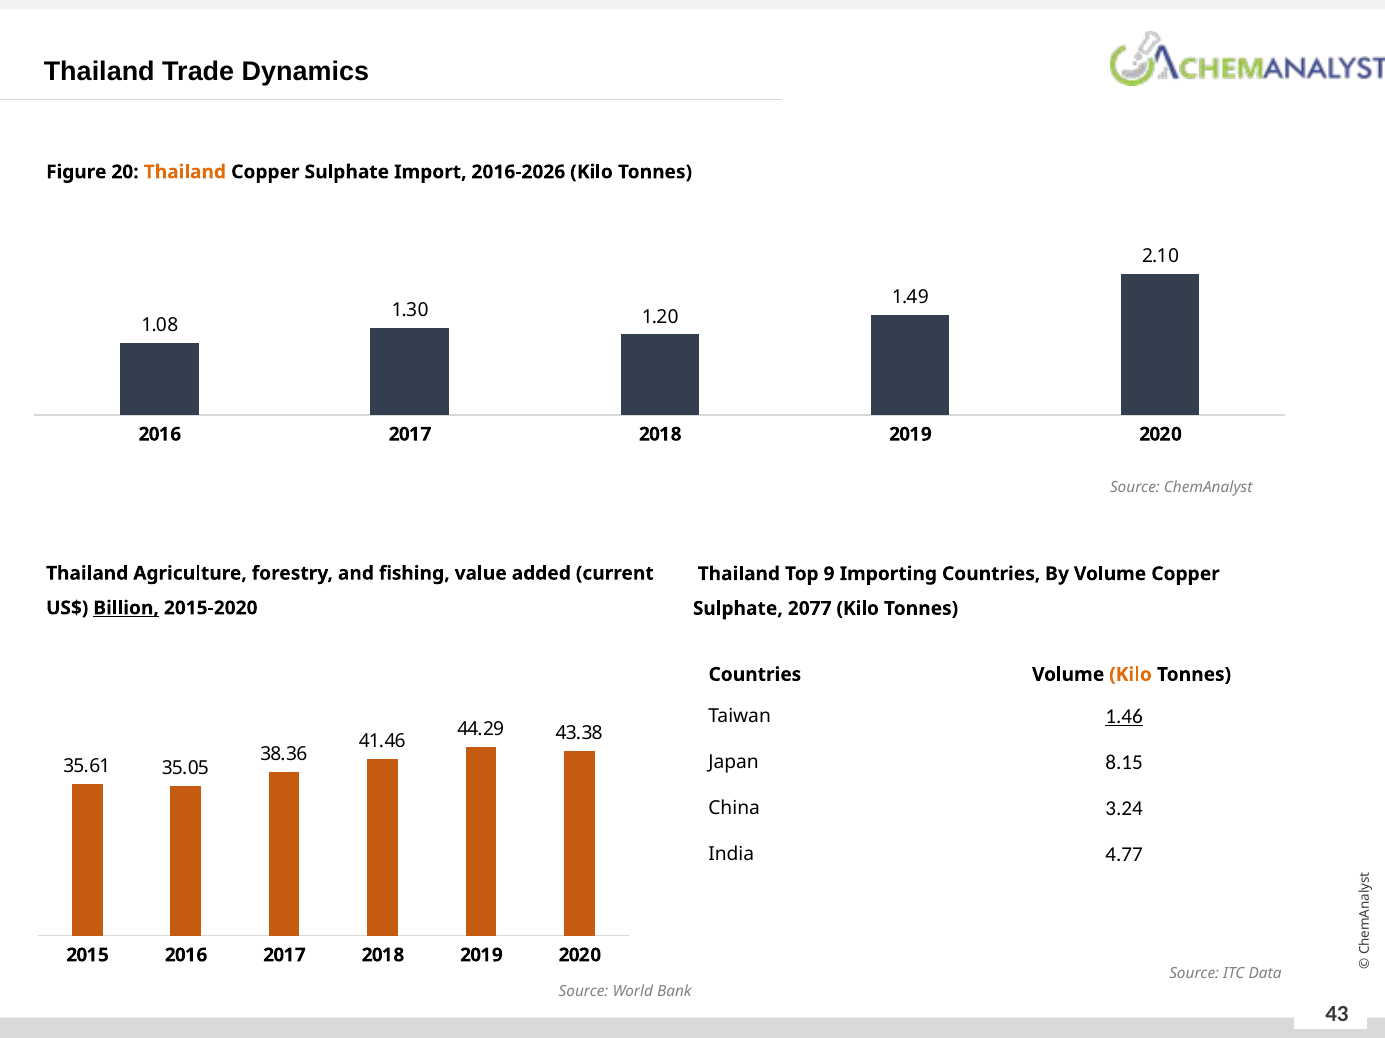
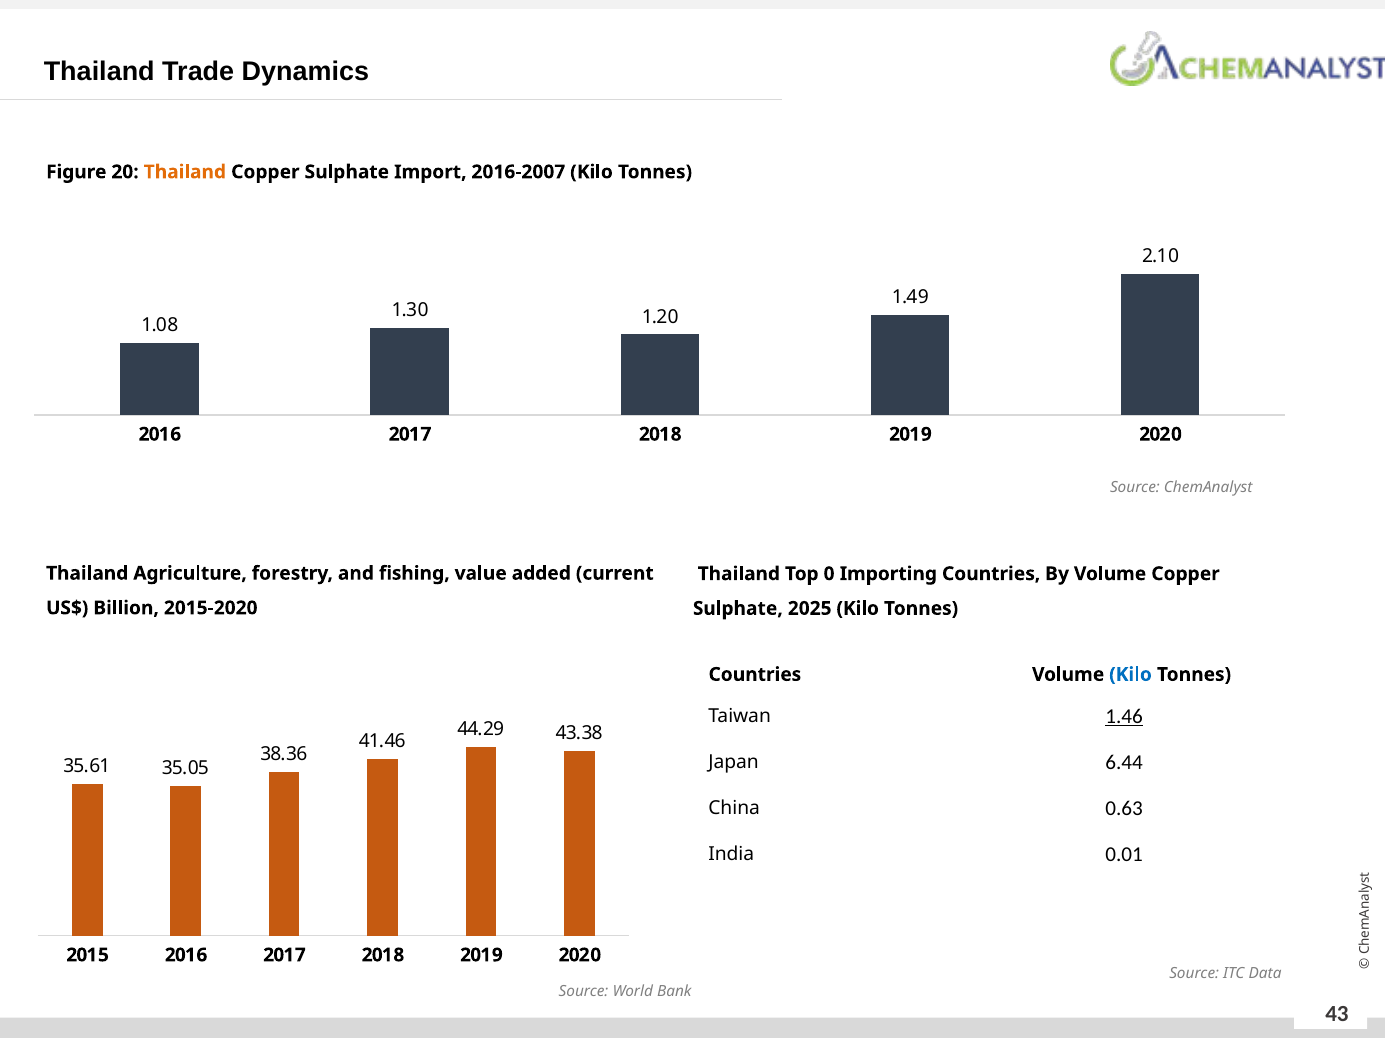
2016-2026: 2016-2026 -> 2016-2007 (518, 172)
9: 9 -> 0 (829, 574)
Billion underline: present -> none (126, 608)
2077: 2077 -> 2025 (810, 609)
Kilo colour: orange -> blue (1131, 675)
8.15: 8.15 -> 6.44 (1124, 763)
3.24: 3.24 -> 0.63 (1124, 809)
4.77: 4.77 -> 0.01 (1124, 855)
